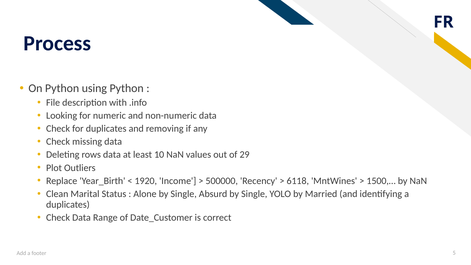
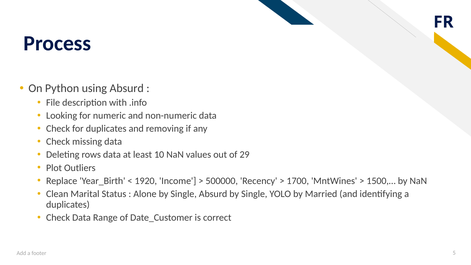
using Python: Python -> Absurd (127, 88)
6118: 6118 -> 1700 (298, 181)
